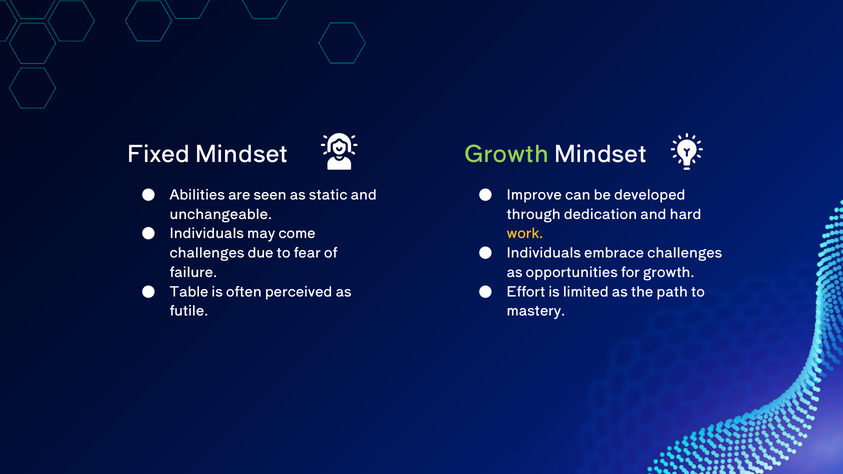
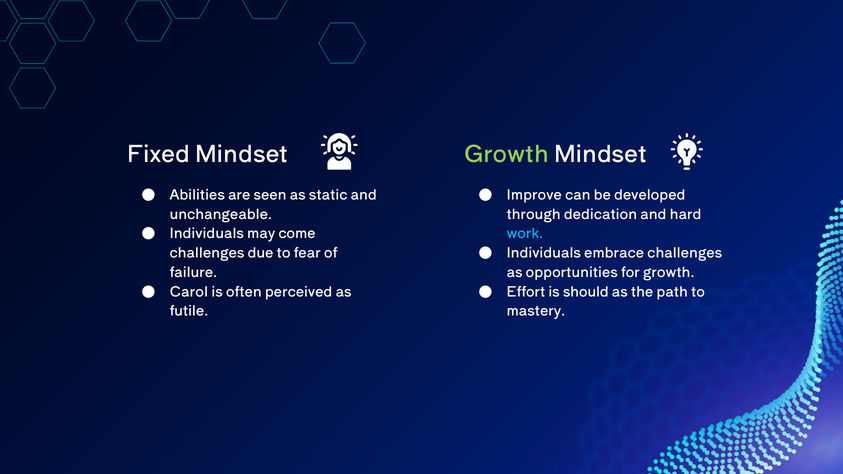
work colour: yellow -> light blue (525, 234)
Table: Table -> Carol (189, 292)
limited: limited -> should (586, 292)
